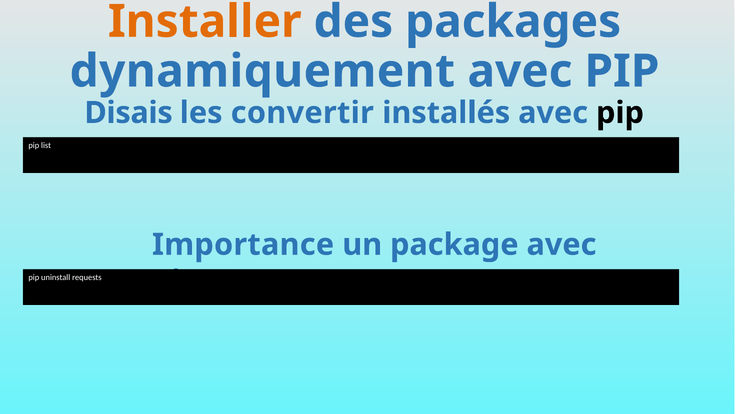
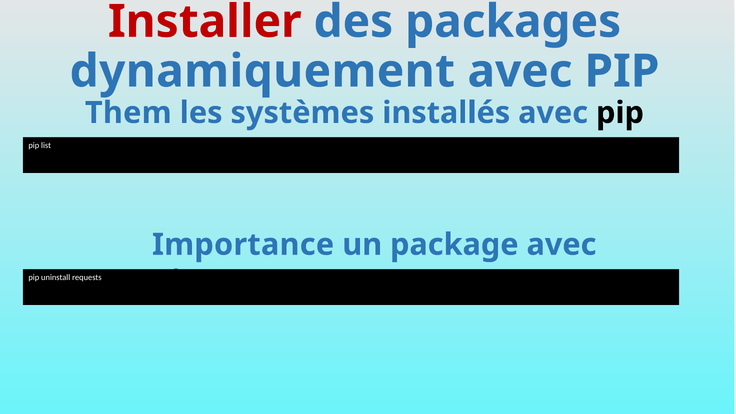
Installer colour: orange -> red (205, 22)
Disais: Disais -> Them (128, 113)
convertir: convertir -> systèmes (302, 113)
